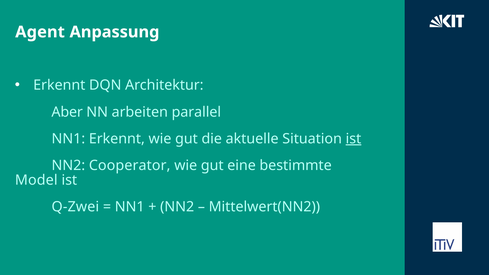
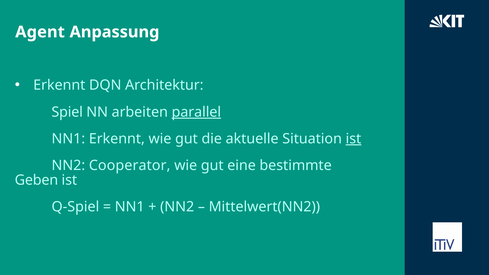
Aber: Aber -> Spiel (67, 112)
parallel underline: none -> present (196, 112)
Model: Model -> Geben (36, 180)
Q-Zwei: Q-Zwei -> Q-Spiel (75, 207)
